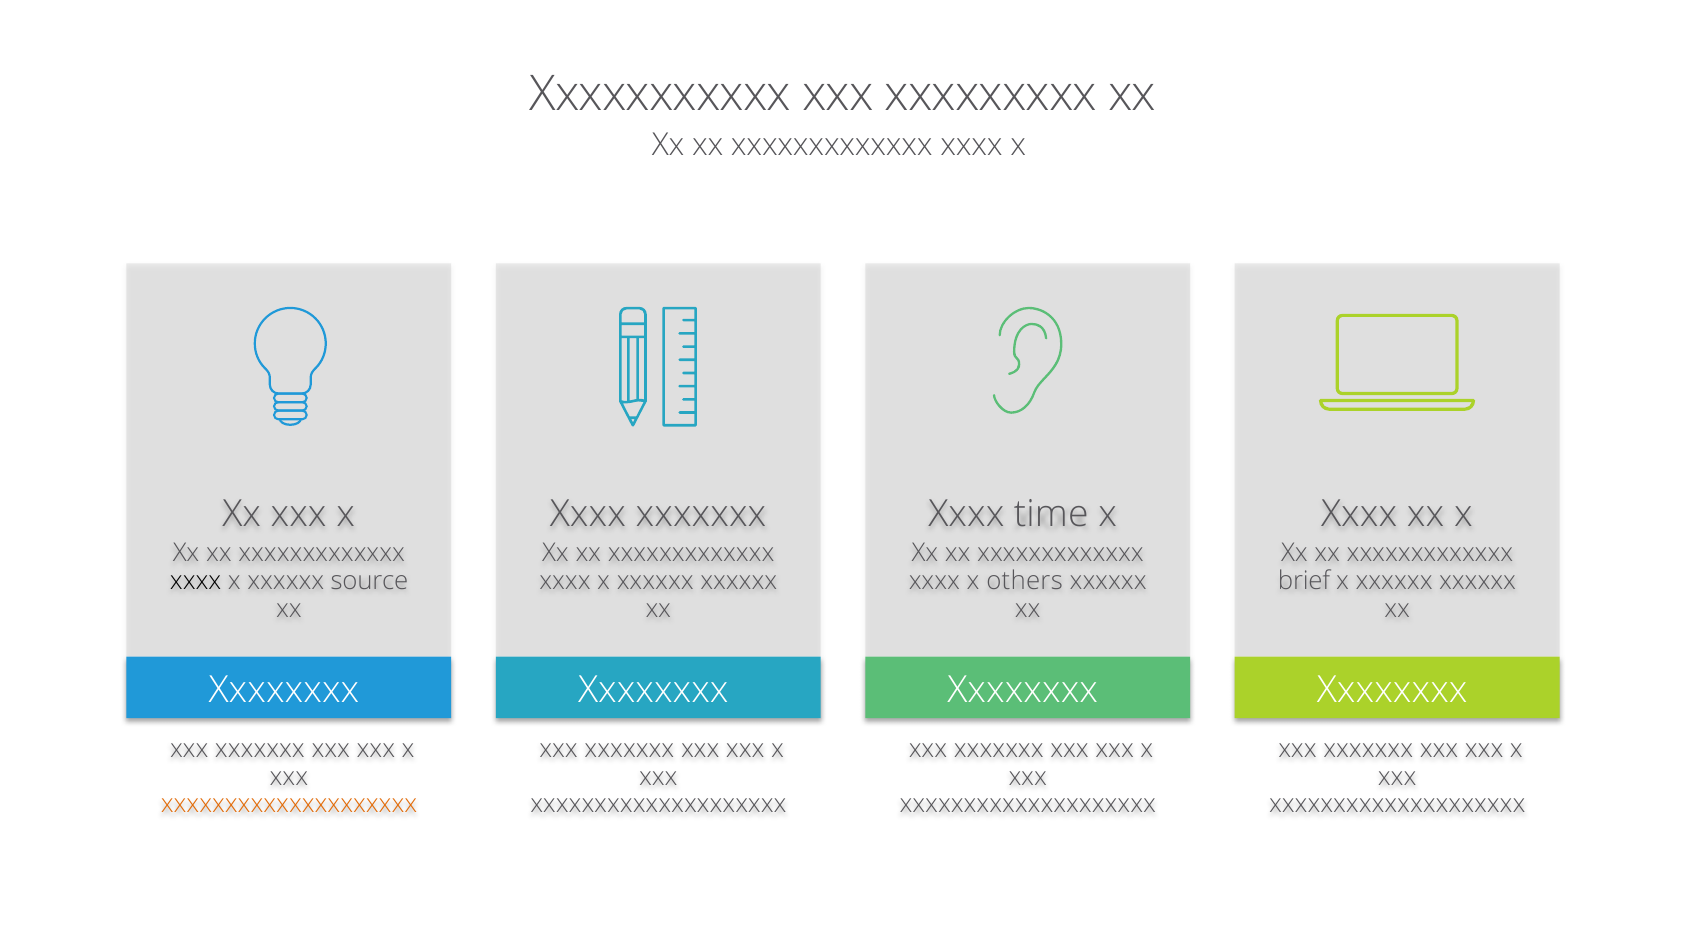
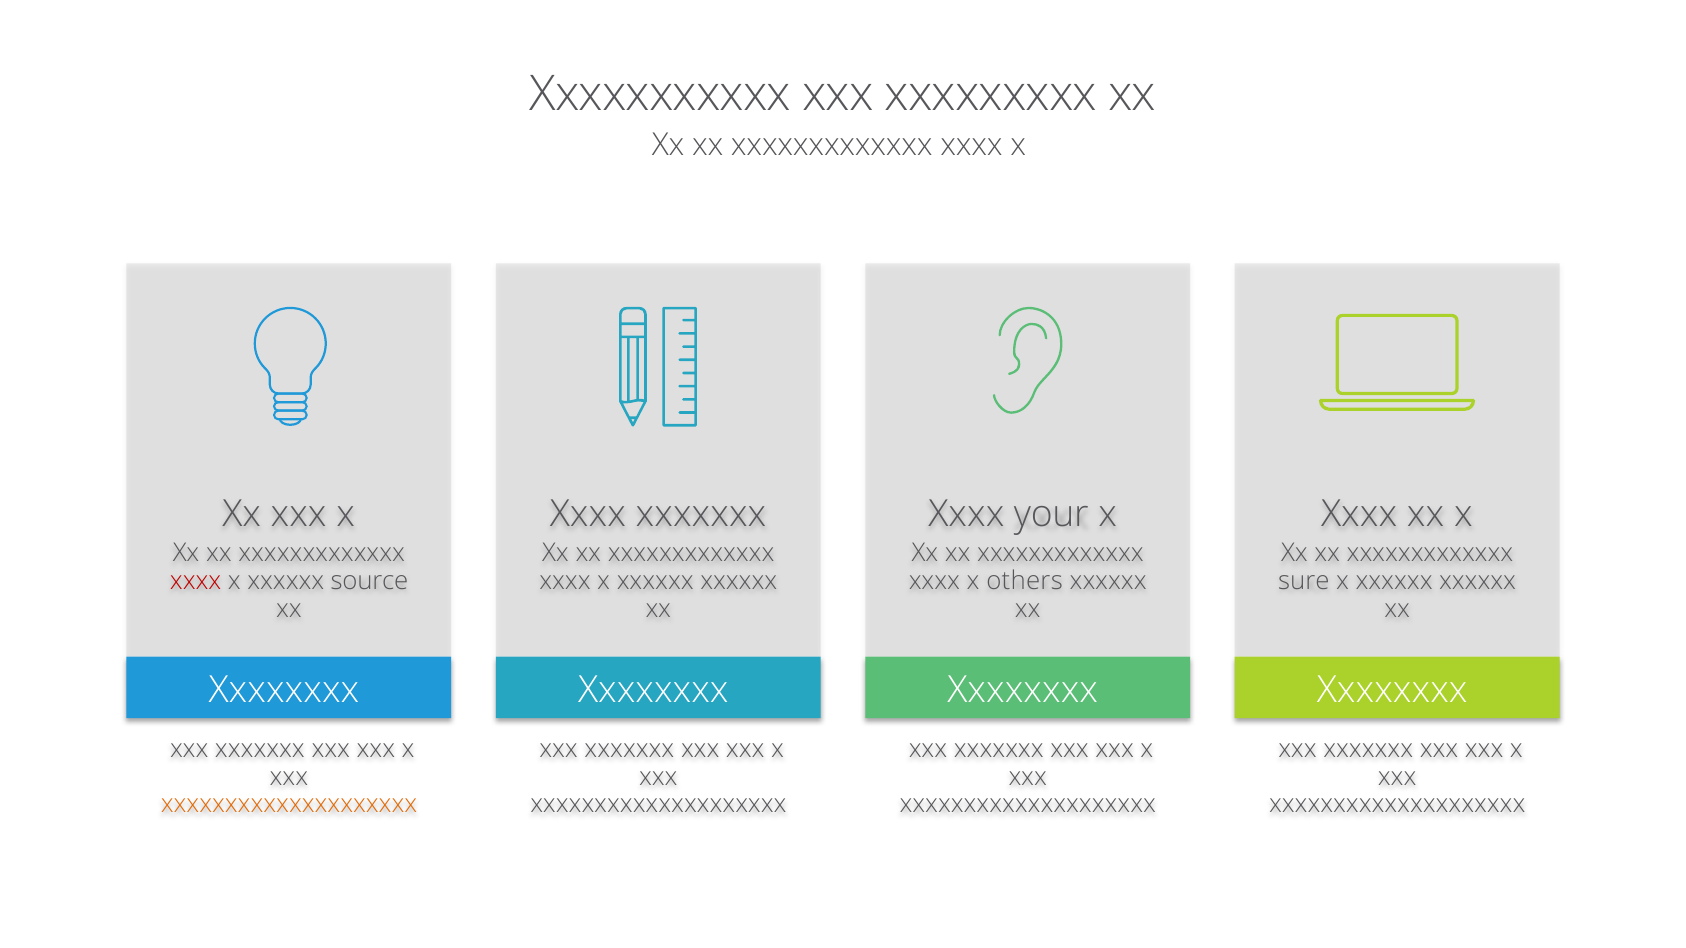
time: time -> your (1051, 515)
xxxx colour: black -> red (196, 581)
brief: brief -> sure (1304, 581)
